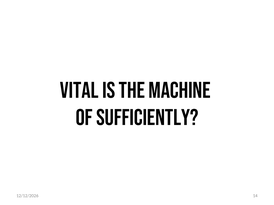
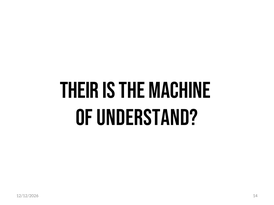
VITAL: VITAL -> THEIR (79, 91)
SUFFICIENTLY: SUFFICIENTLY -> UNDERSTAND (147, 118)
